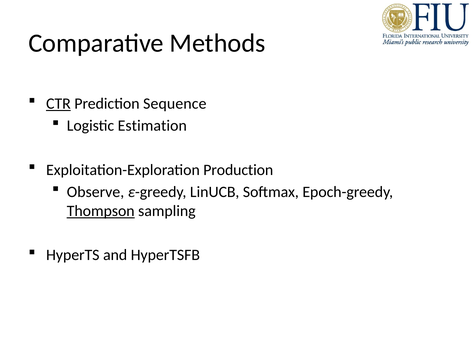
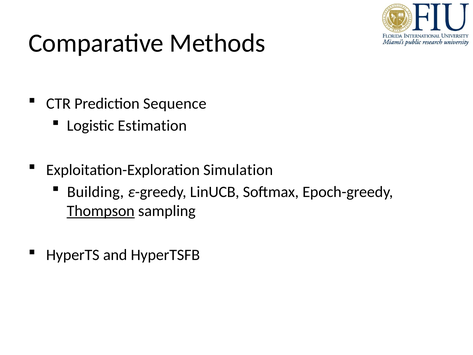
CTR underline: present -> none (58, 104)
Production: Production -> Simulation (238, 170)
Observe: Observe -> Building (95, 192)
